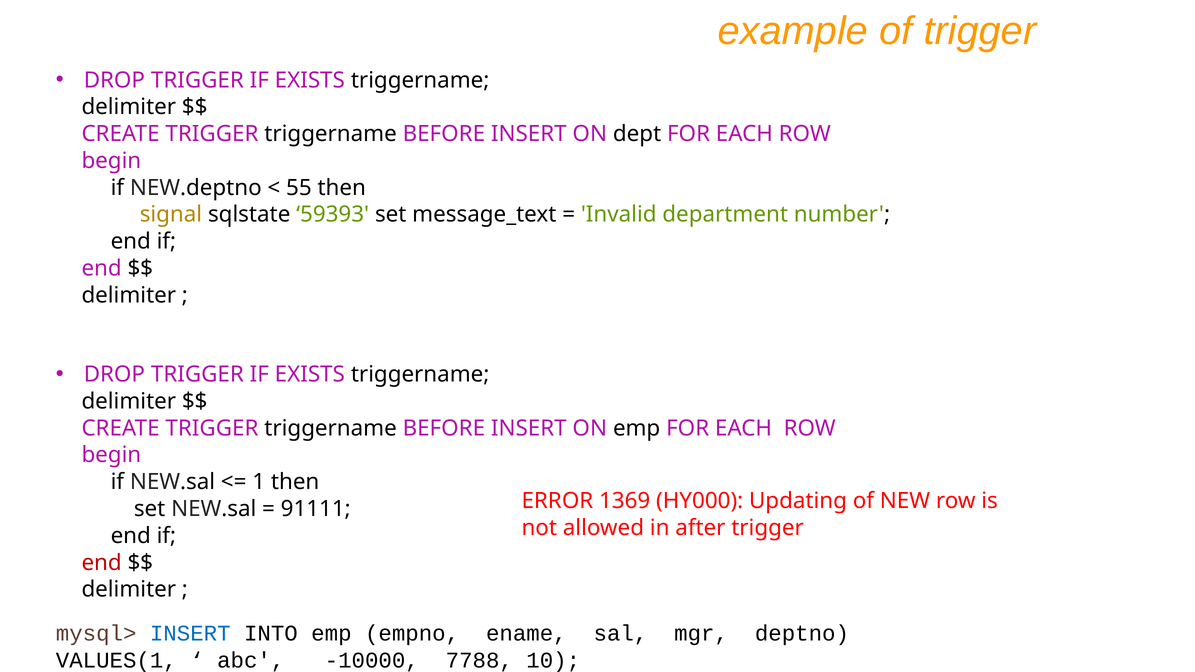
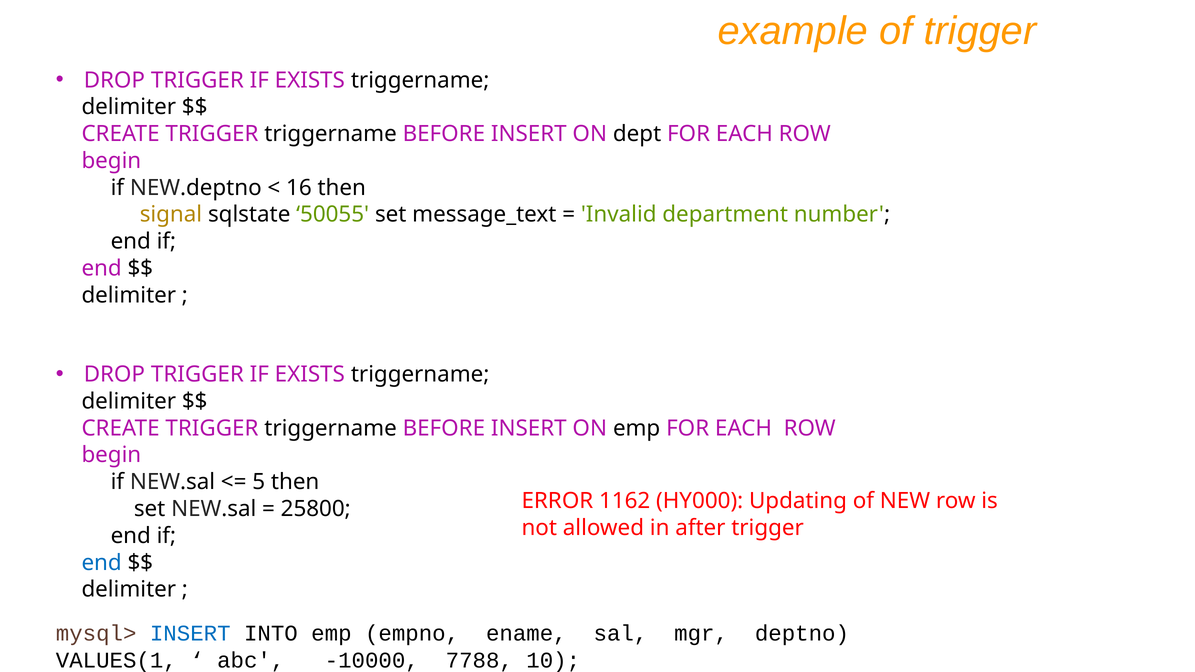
55: 55 -> 16 (299, 188)
59393: 59393 -> 50055 (333, 215)
1: 1 -> 5 (259, 482)
1369: 1369 -> 1162 (625, 501)
91111: 91111 -> 25800 (316, 509)
end colour: red -> blue (102, 563)
